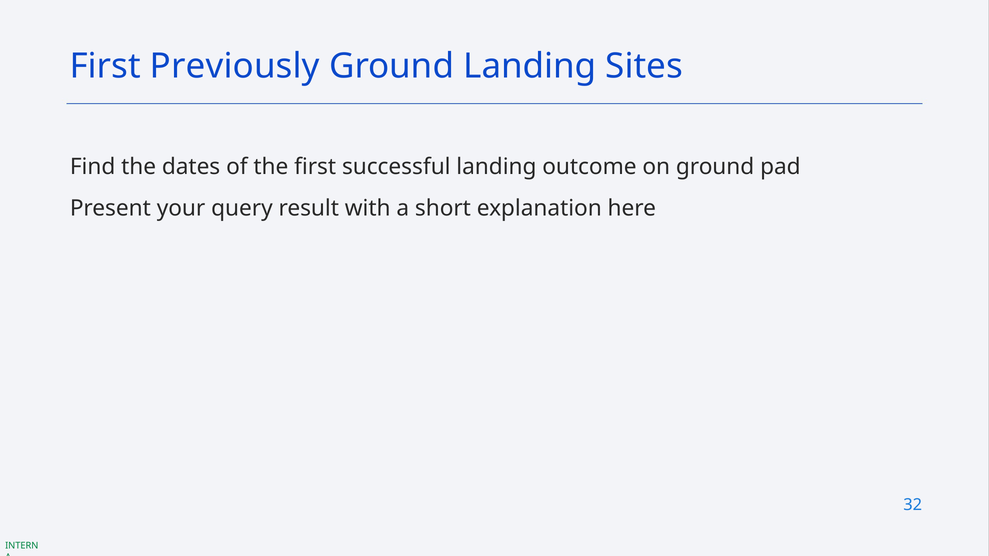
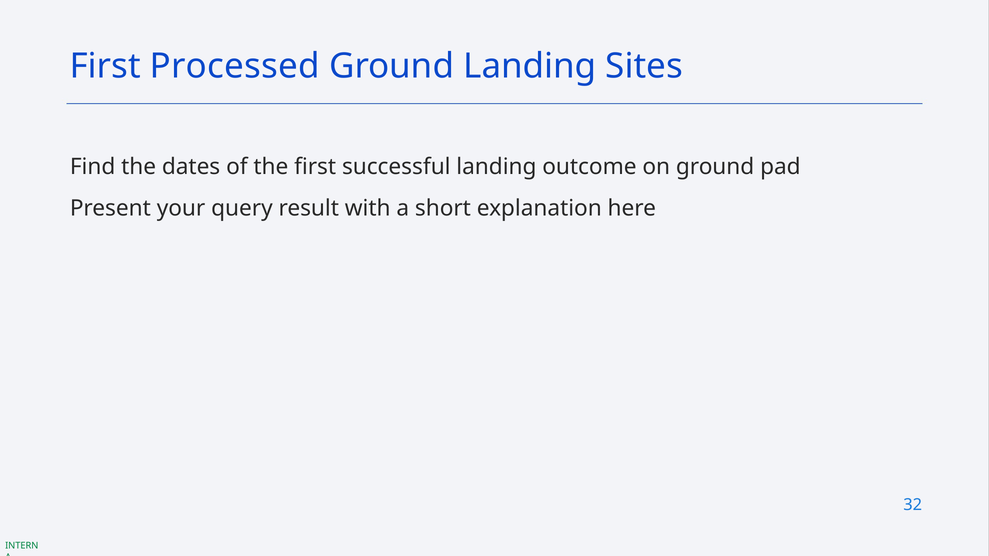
Previously: Previously -> Processed (235, 66)
